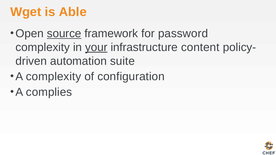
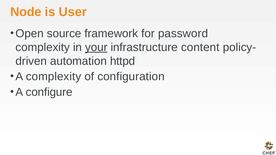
Wget: Wget -> Node (26, 12)
Able: Able -> User (73, 12)
source underline: present -> none (64, 34)
suite: suite -> httpd (123, 61)
complies: complies -> configure (49, 92)
